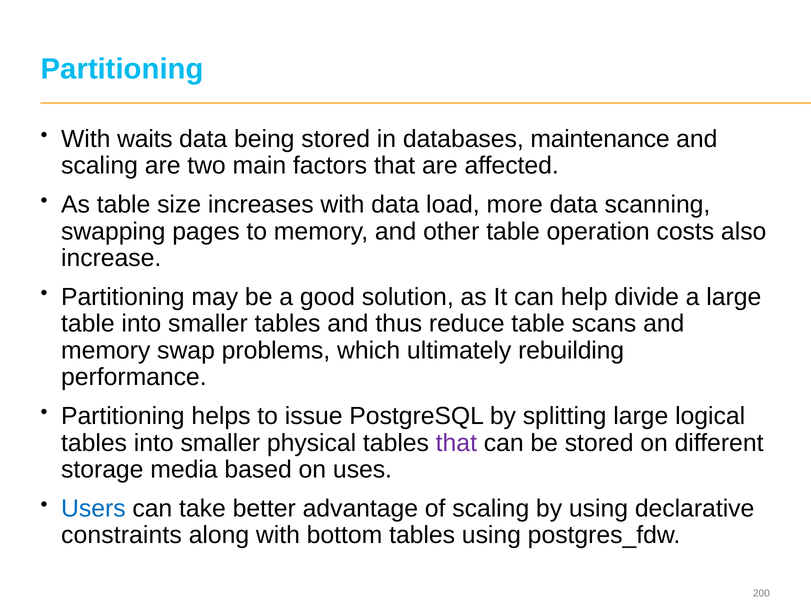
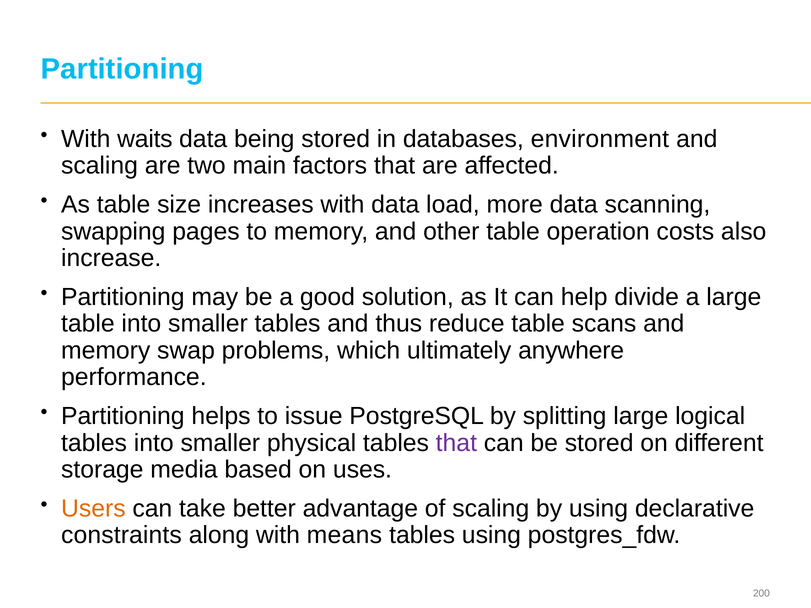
maintenance: maintenance -> environment (600, 139)
rebuilding: rebuilding -> anywhere (571, 351)
Users colour: blue -> orange (93, 509)
bottom: bottom -> means (344, 535)
